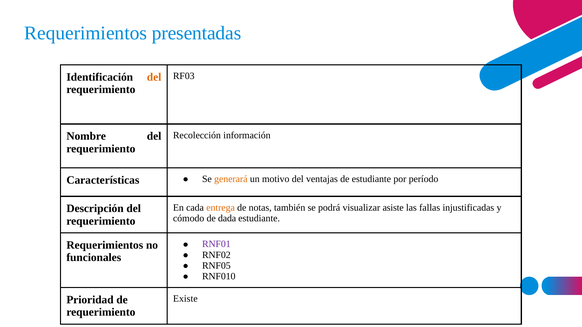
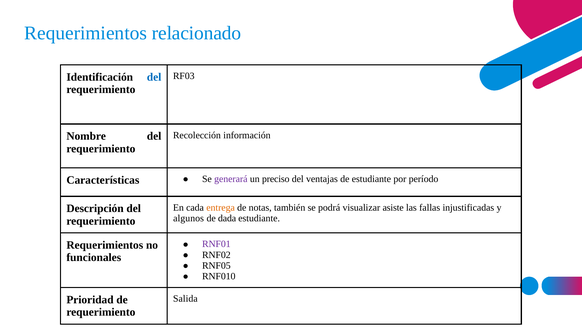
presentadas: presentadas -> relacionado (197, 33)
del colour: orange -> blue (154, 77)
generará colour: orange -> purple (231, 179)
motivo: motivo -> preciso (276, 179)
cómodo: cómodo -> algunos (189, 219)
Existe: Existe -> Salida (185, 299)
